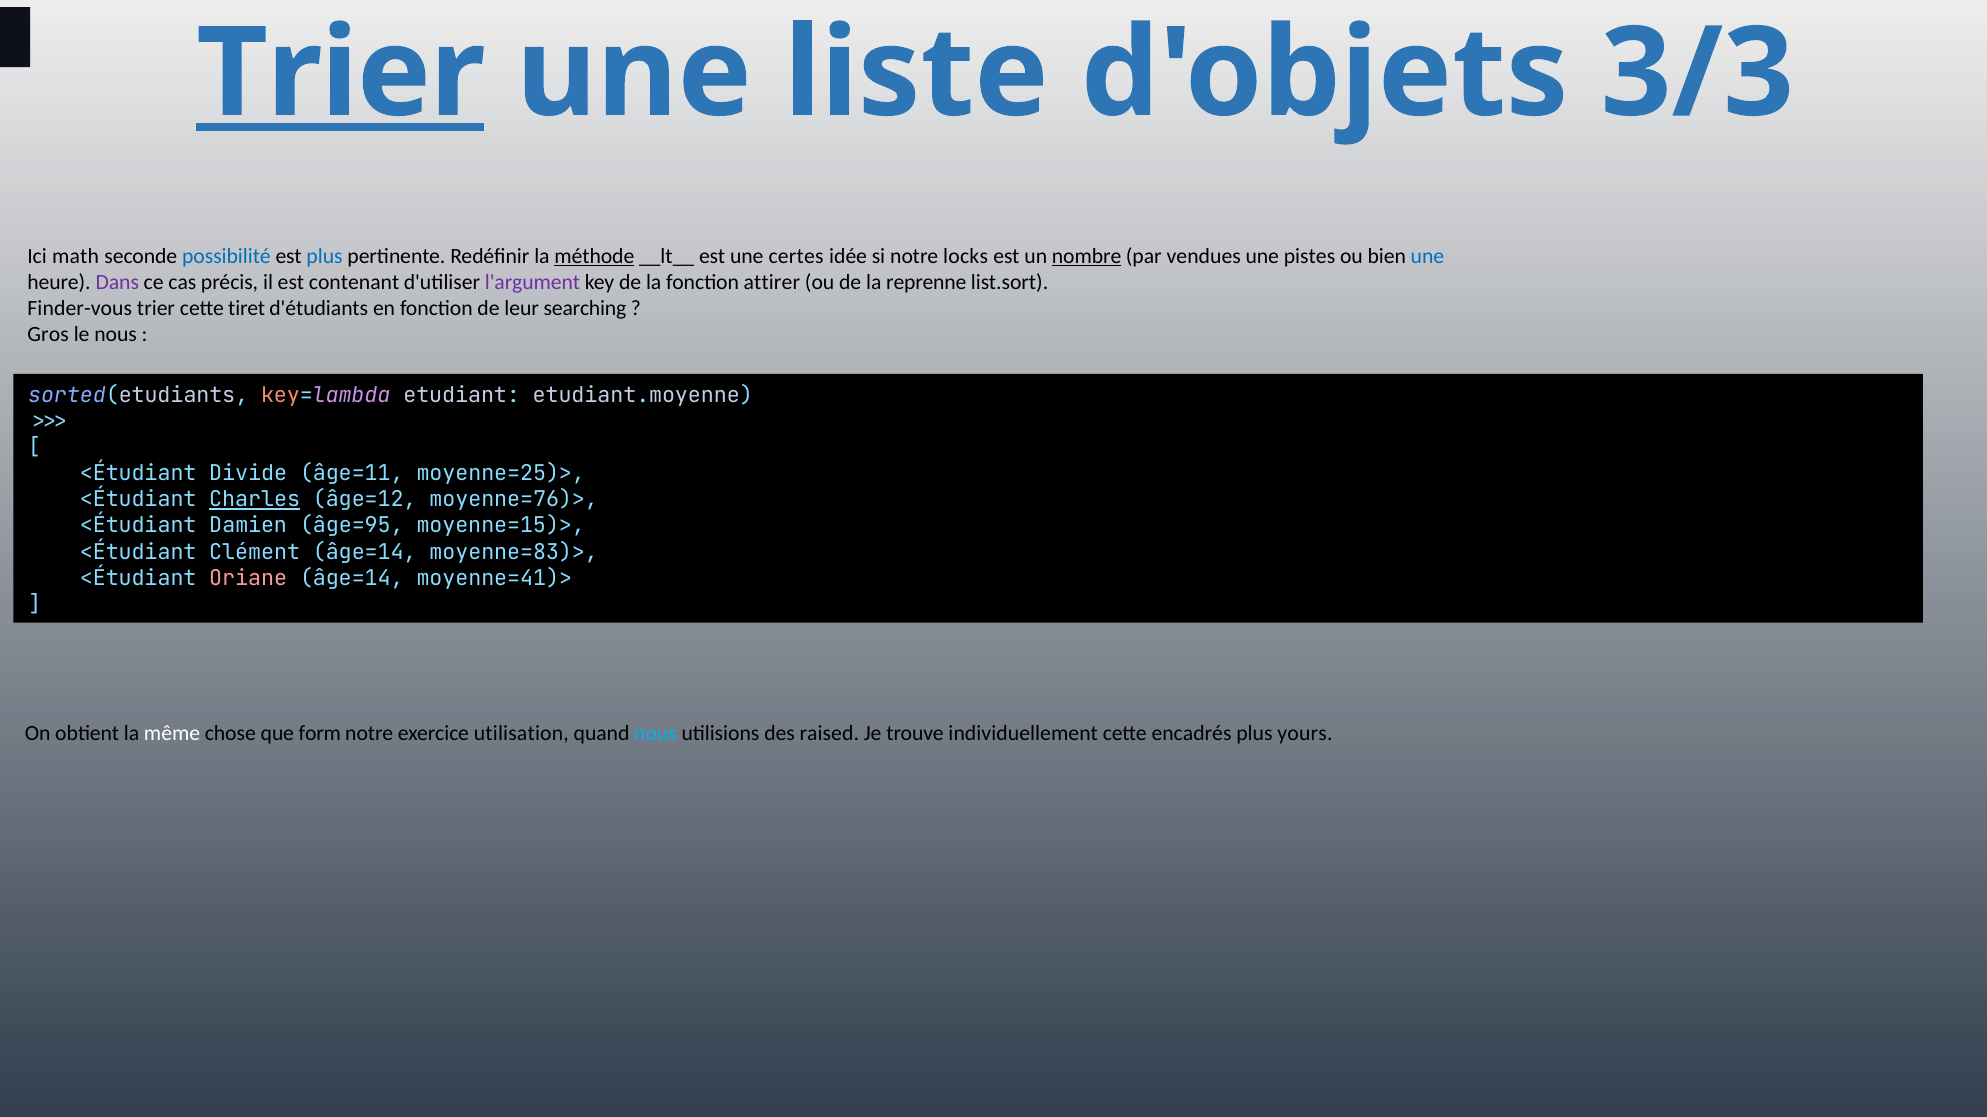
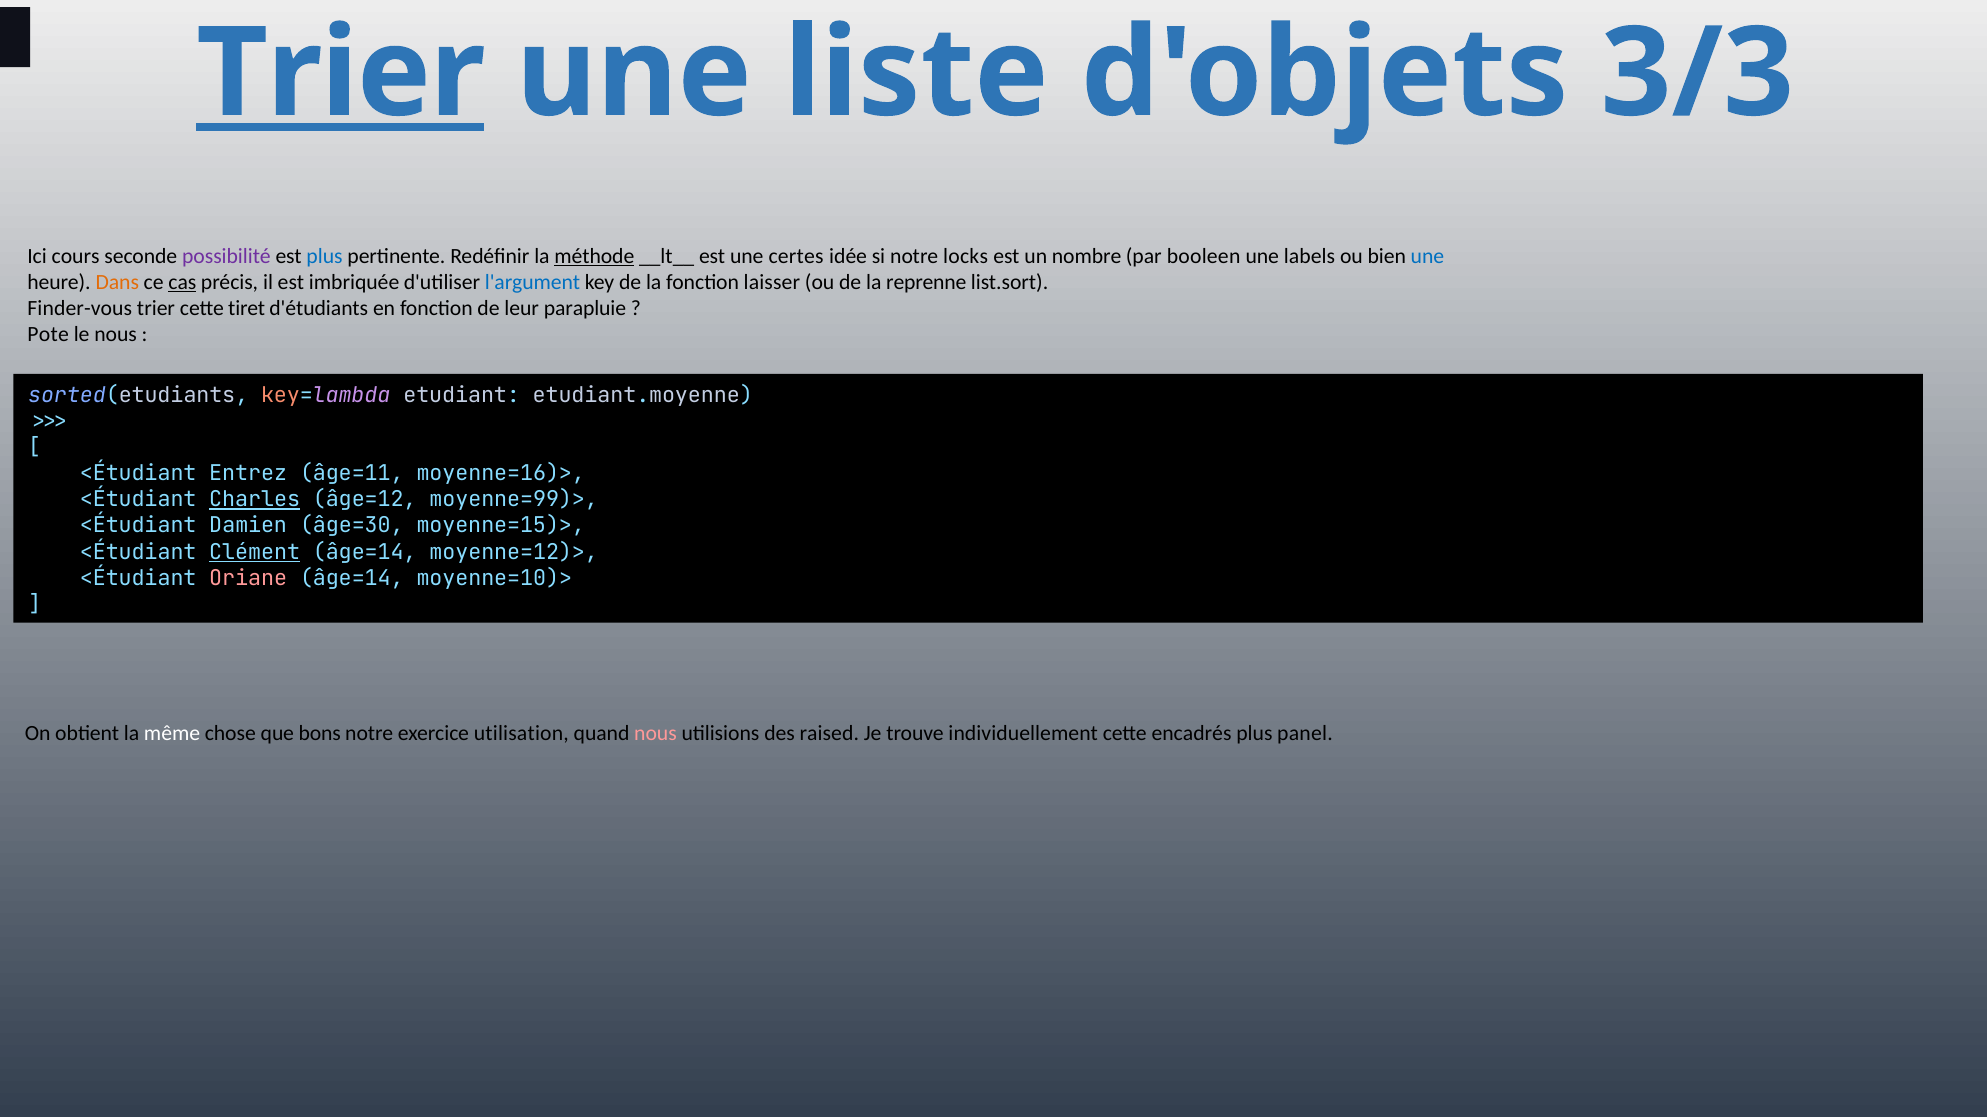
math: math -> cours (76, 257)
possibilité colour: blue -> purple (226, 257)
nombre underline: present -> none (1087, 257)
vendues: vendues -> booleen (1204, 257)
pistes: pistes -> labels (1310, 257)
Dans colour: purple -> orange (117, 283)
cas underline: none -> present (182, 283)
contenant: contenant -> imbriquée (354, 283)
l'argument colour: purple -> blue (532, 283)
attirer: attirer -> laisser (772, 283)
searching: searching -> parapluie (585, 309)
Gros: Gros -> Pote (48, 335)
Divide: Divide -> Entrez (248, 474)
moyenne=25)>: moyenne=25)> -> moyenne=16)> (501, 474)
moyenne=76)>: moyenne=76)> -> moyenne=99)> (514, 500)
âge=95: âge=95 -> âge=30 (352, 526)
Clément underline: none -> present (255, 552)
moyenne=83)>: moyenne=83)> -> moyenne=12)> (514, 552)
moyenne=41)>: moyenne=41)> -> moyenne=10)> (494, 578)
form: form -> bons (320, 733)
nous colour: light blue -> pink (655, 733)
yours: yours -> panel (1305, 733)
